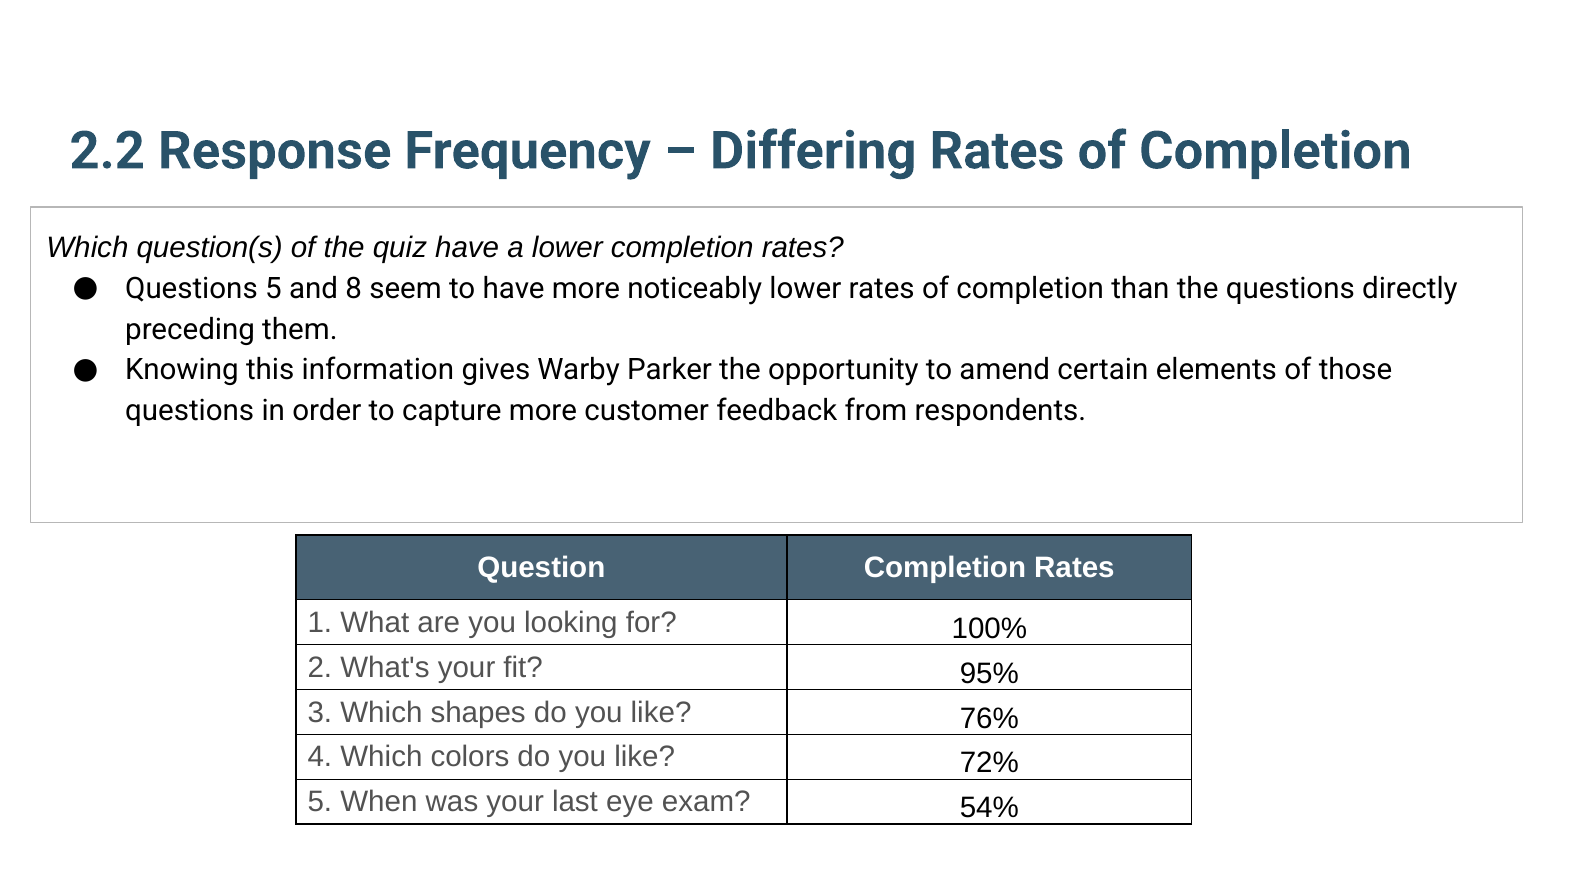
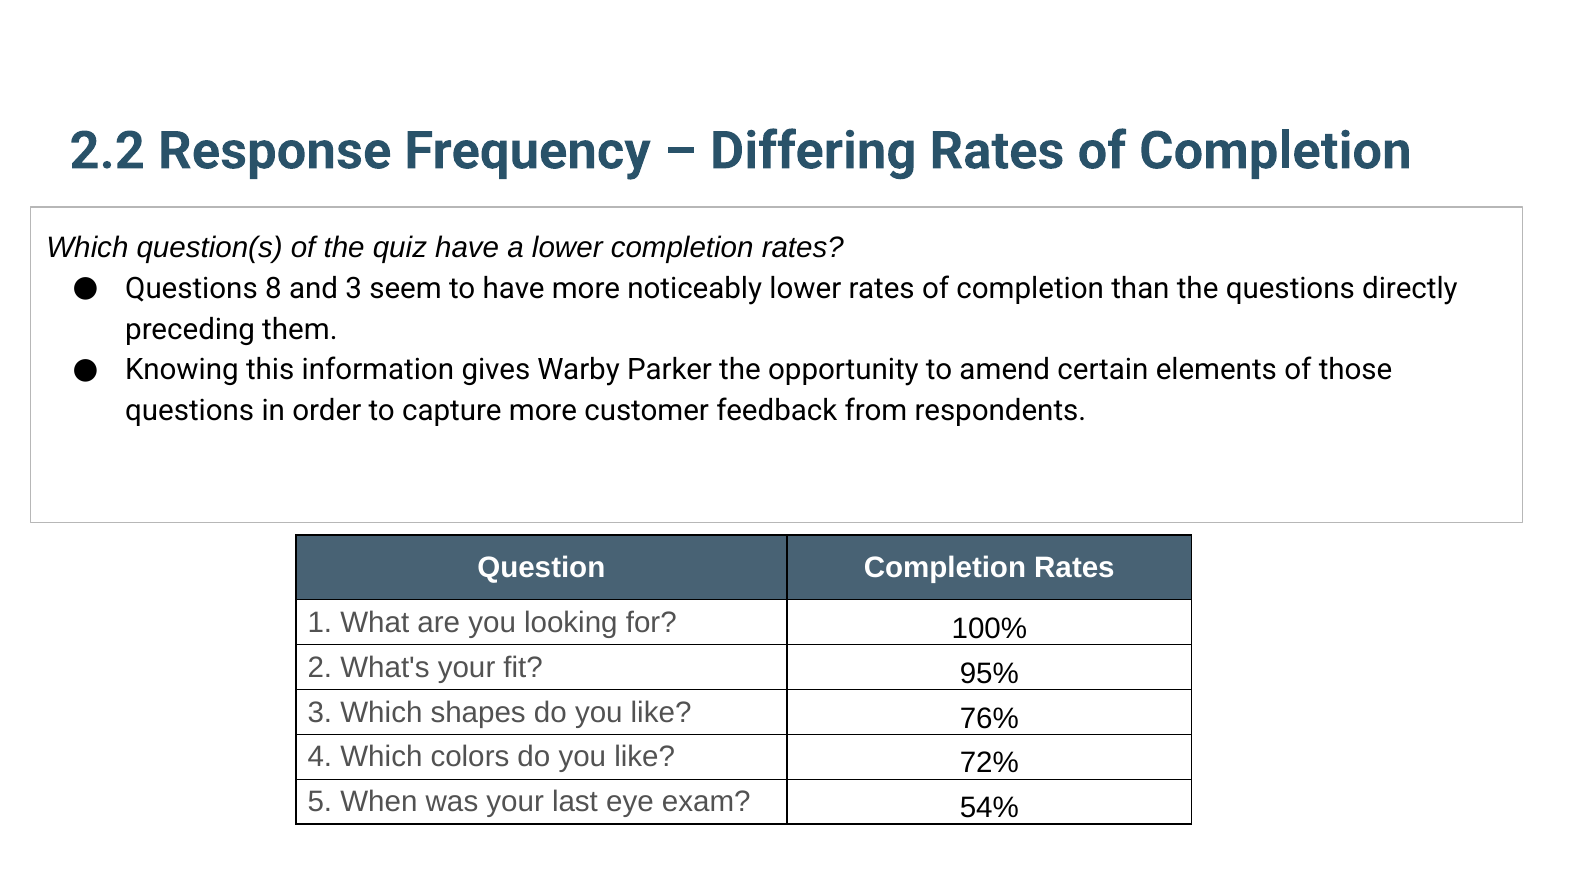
Questions 5: 5 -> 8 (273, 289)
and 8: 8 -> 3 (354, 289)
